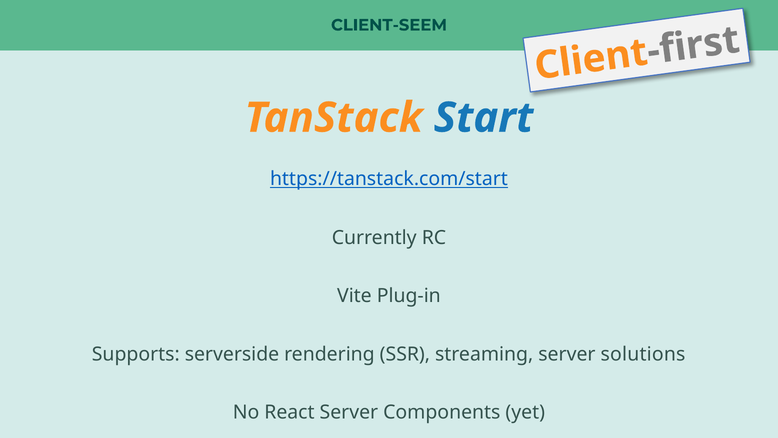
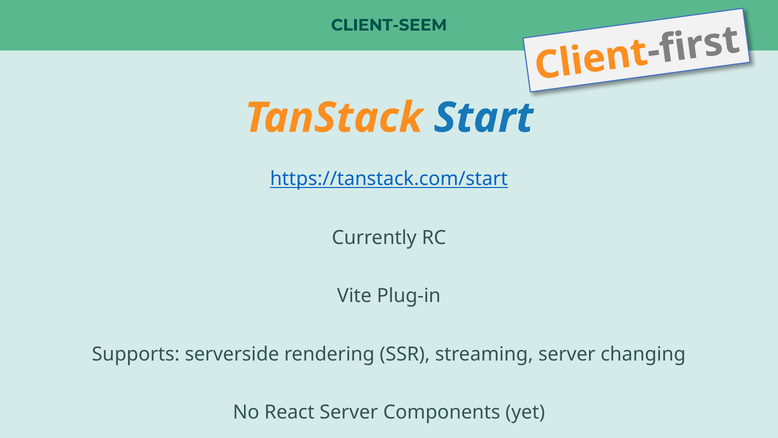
solutions: solutions -> changing (643, 354)
